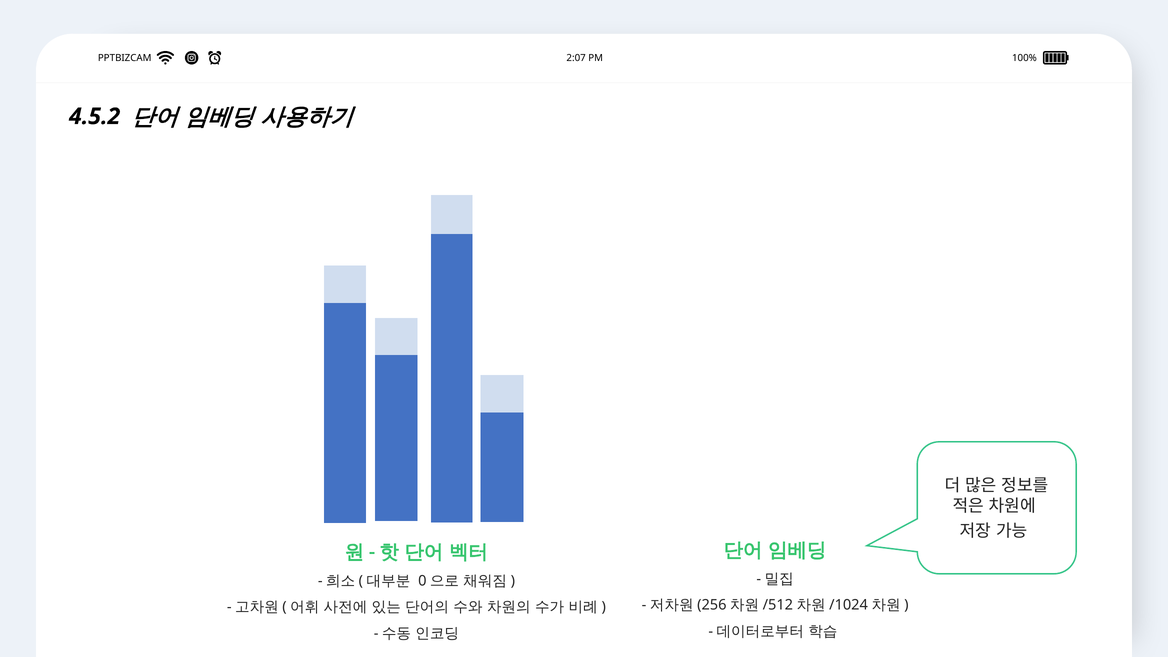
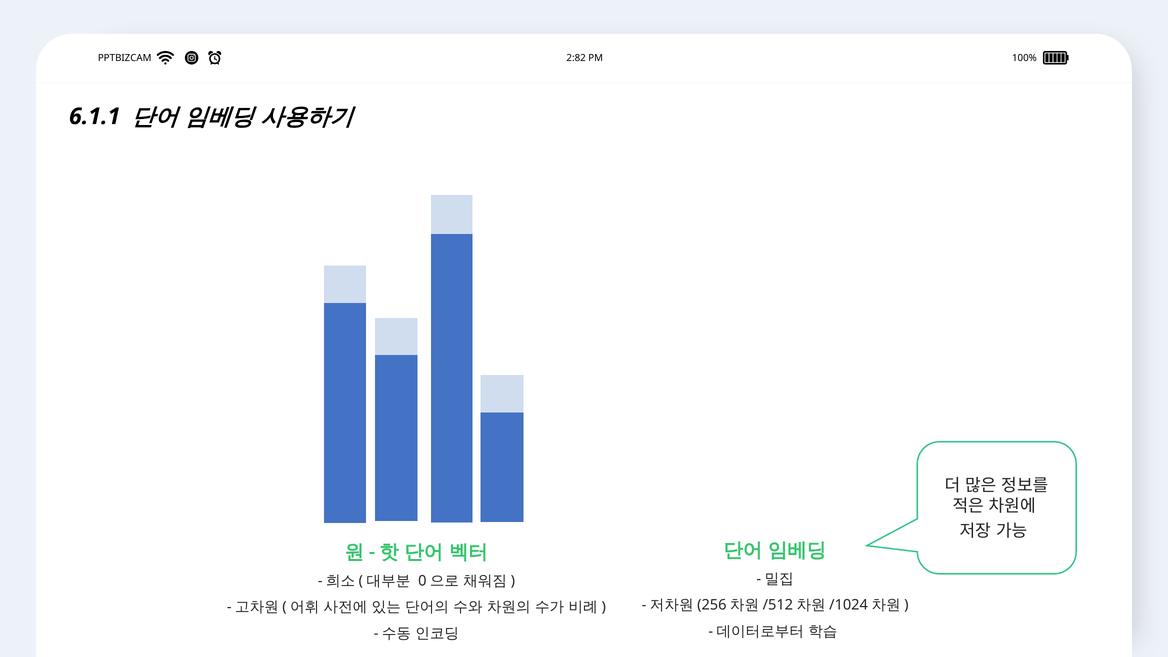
2:07: 2:07 -> 2:82 (576, 58)
4.5.2: 4.5.2 -> 6.1.1 (95, 116)
